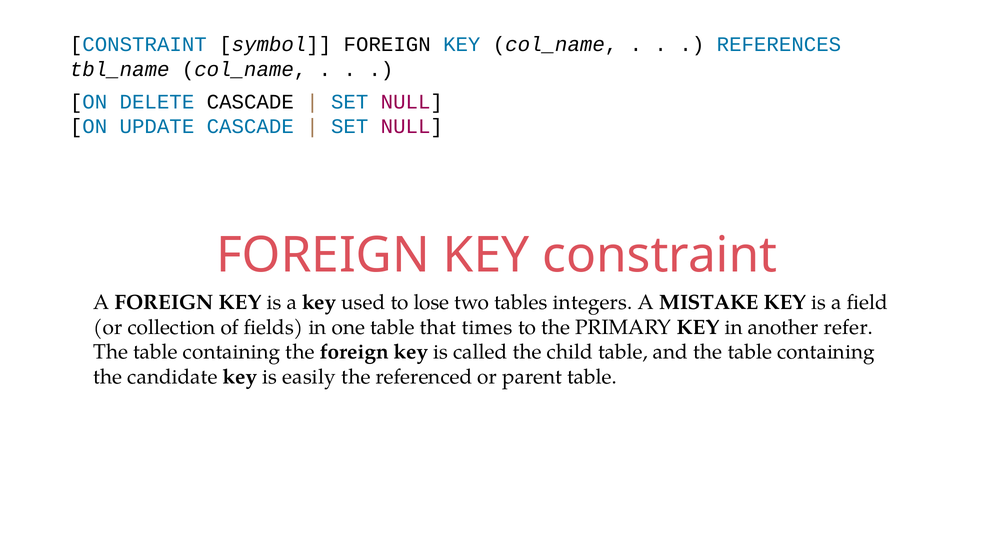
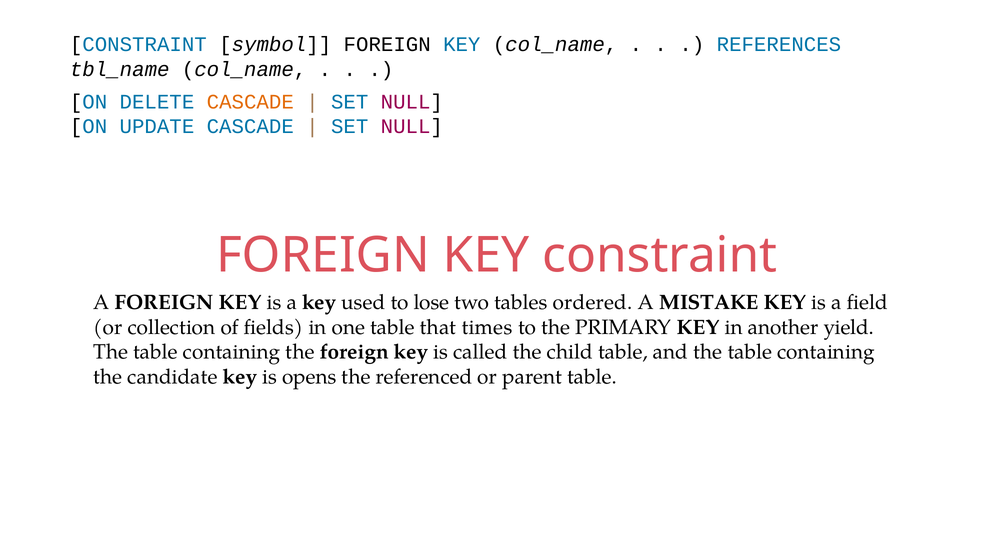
CASCADE colour: black -> orange (250, 102)
integers: integers -> ordered (593, 302)
refer: refer -> yield (849, 327)
easily: easily -> opens (309, 377)
